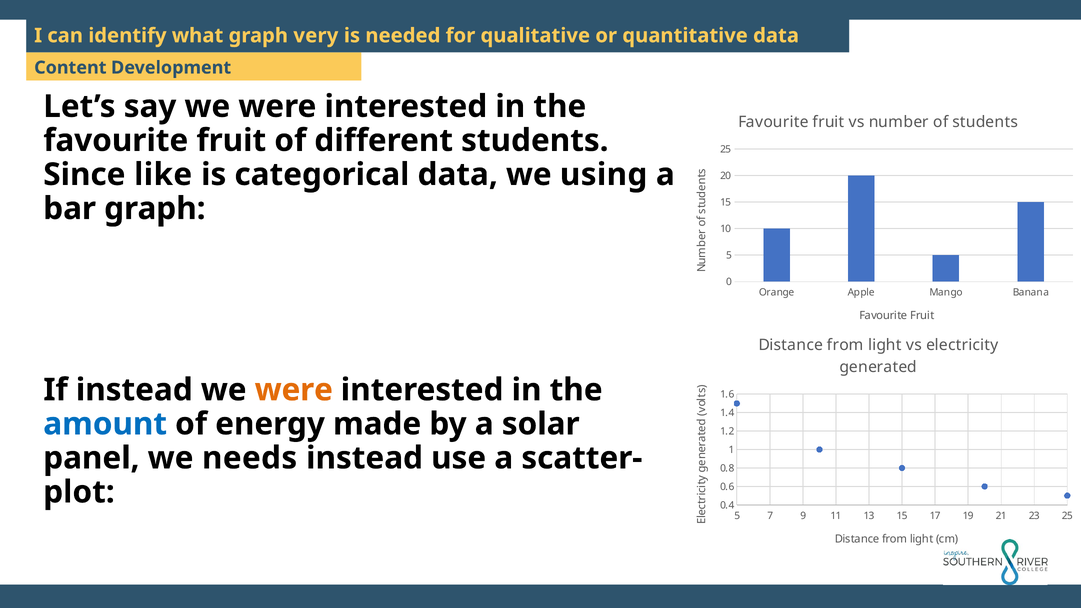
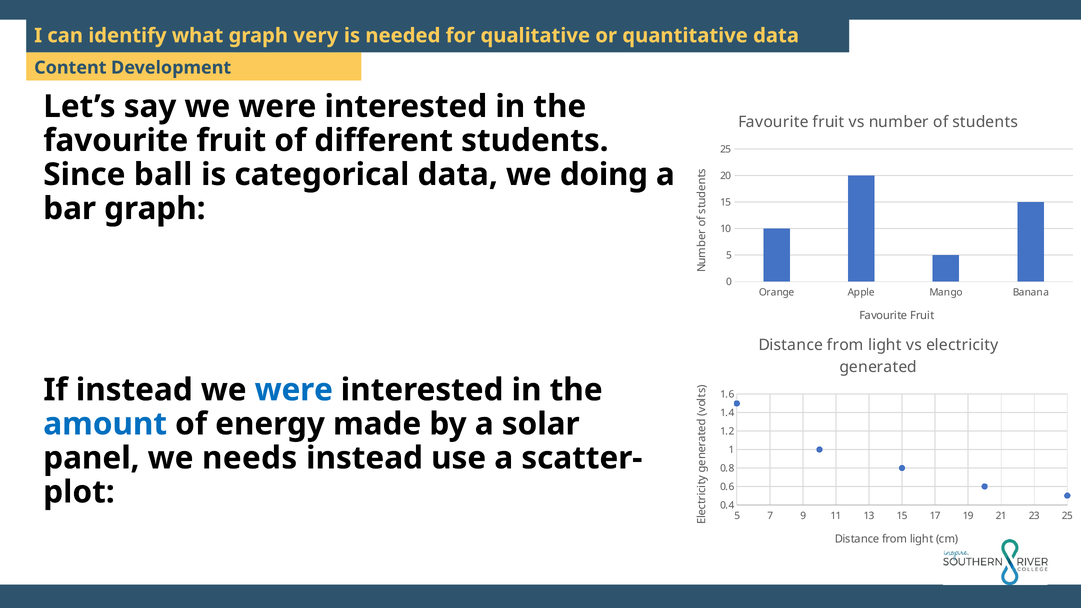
like: like -> ball (163, 175)
using: using -> doing (604, 175)
were colour: orange -> blue (294, 390)
